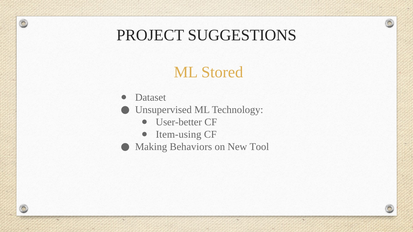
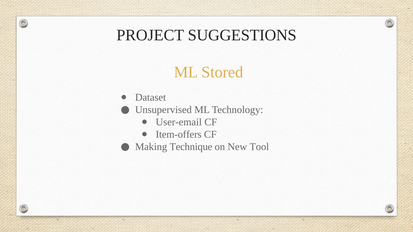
User-better: User-better -> User-email (179, 122)
Item-using: Item-using -> Item-offers (179, 135)
Behaviors: Behaviors -> Technique (191, 147)
